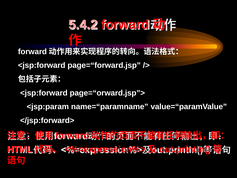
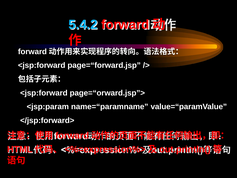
5.4.2 colour: pink -> light blue (83, 25)
